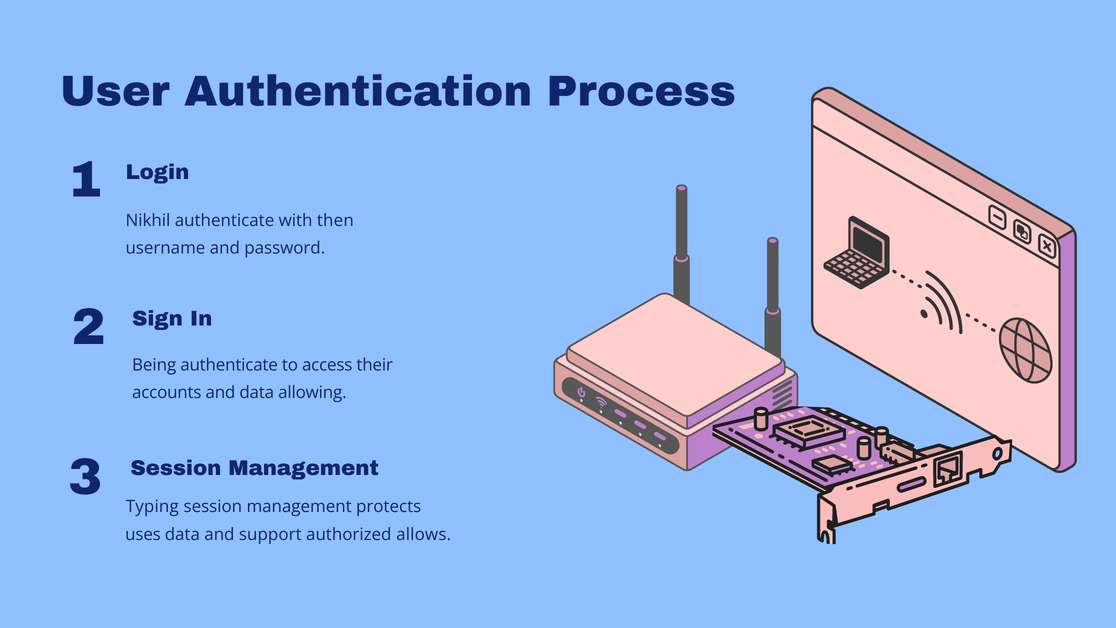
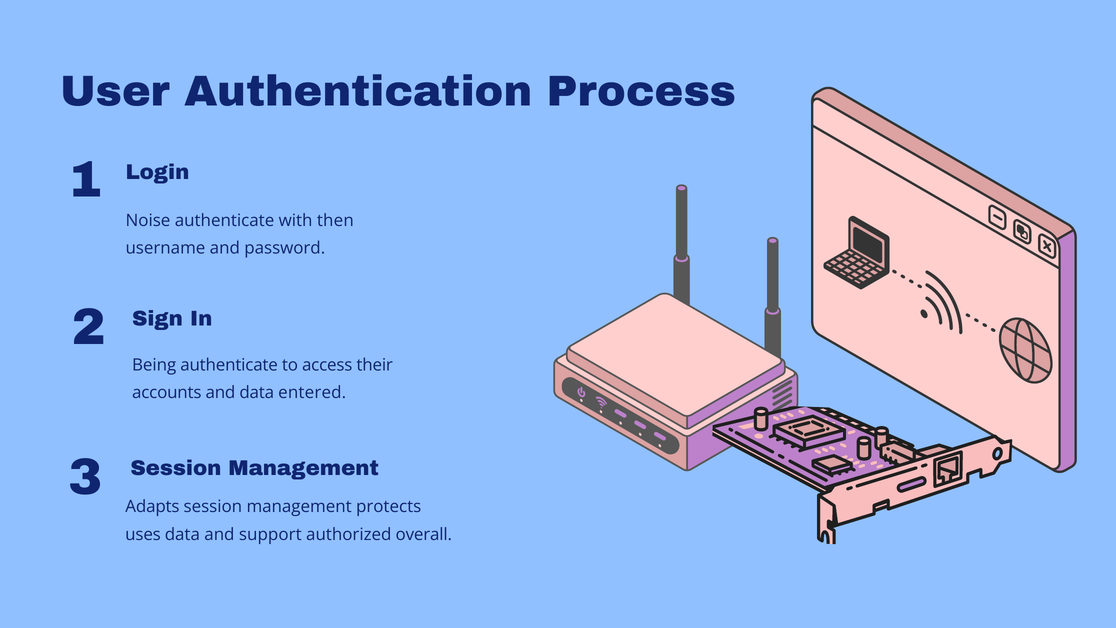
Nikhil: Nikhil -> Noise (148, 221)
allowing: allowing -> entered (312, 393)
Typing: Typing -> Adapts (152, 507)
allows: allows -> overall (424, 534)
